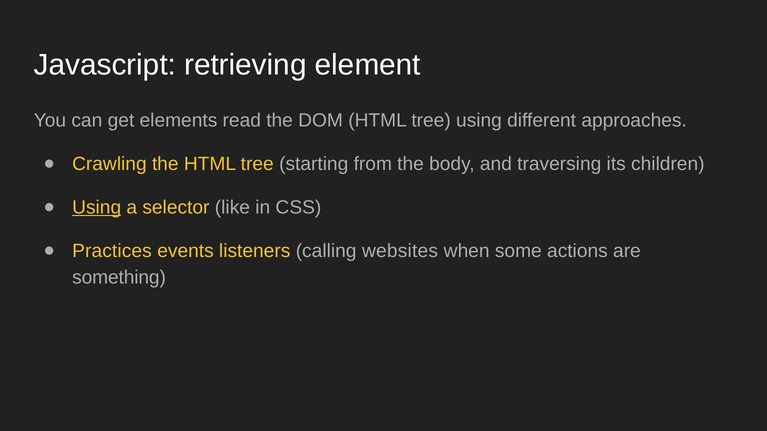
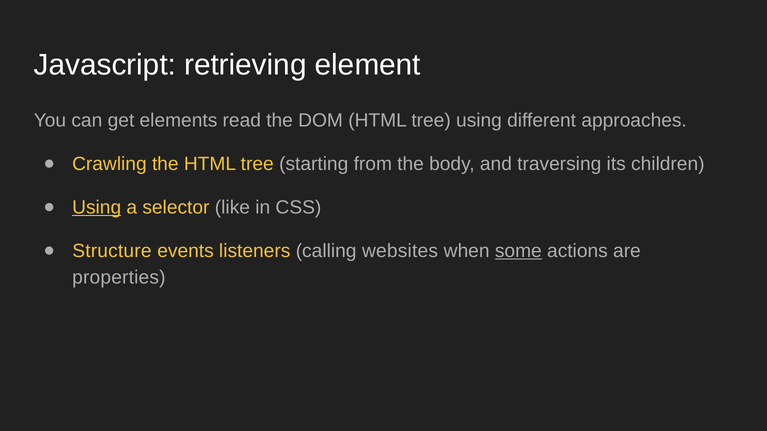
Practices: Practices -> Structure (112, 251)
some underline: none -> present (518, 251)
something: something -> properties (119, 278)
